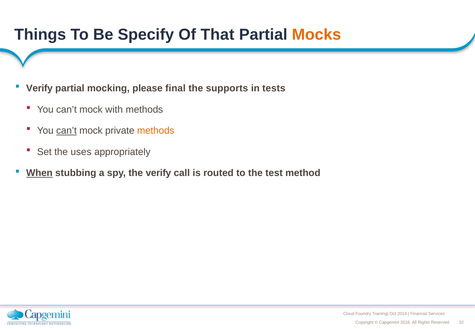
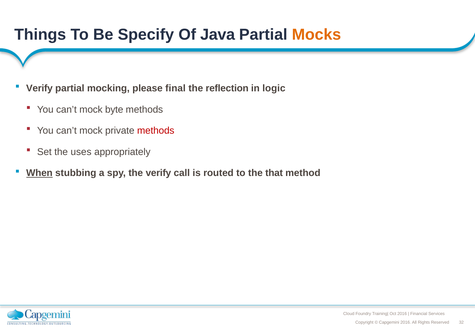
That: That -> Java (218, 35)
supports: supports -> reflection (227, 88)
tests: tests -> logic (274, 88)
with: with -> byte (114, 109)
can’t underline: present -> none (66, 131)
methods colour: orange -> red (156, 131)
test: test -> that (274, 173)
